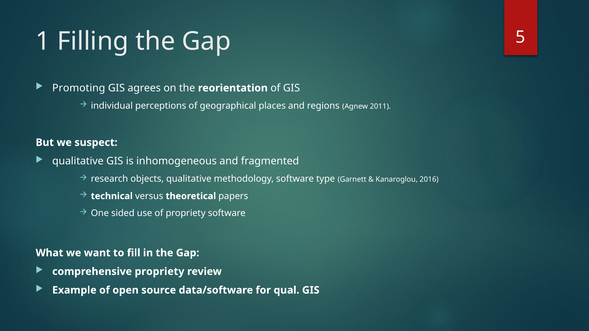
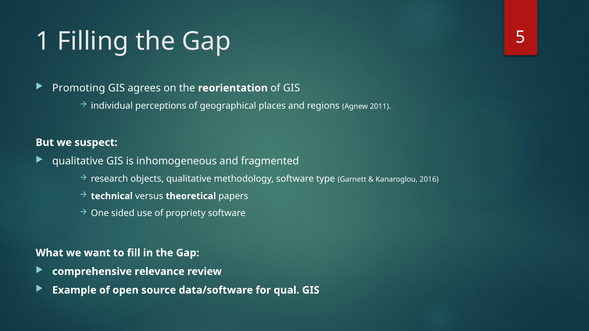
comprehensive propriety: propriety -> relevance (160, 272)
